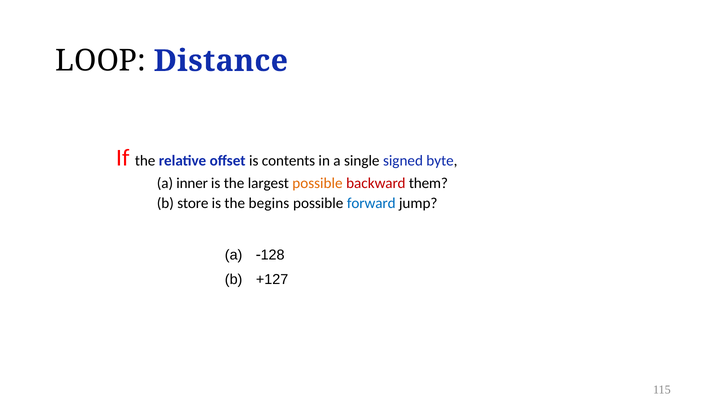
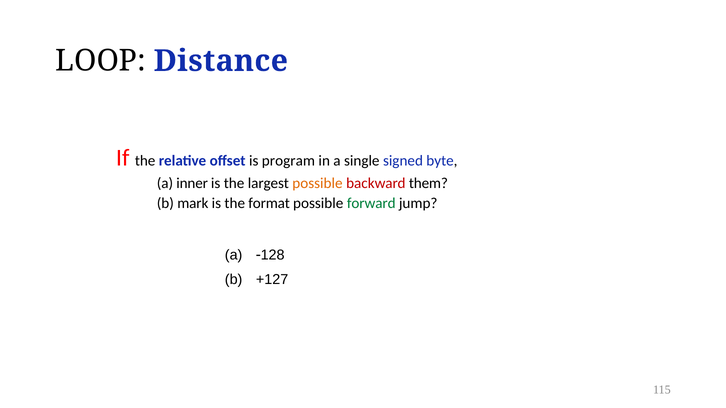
contents: contents -> program (288, 161)
store: store -> mark (193, 204)
begins: begins -> format (269, 204)
forward colour: blue -> green (371, 204)
